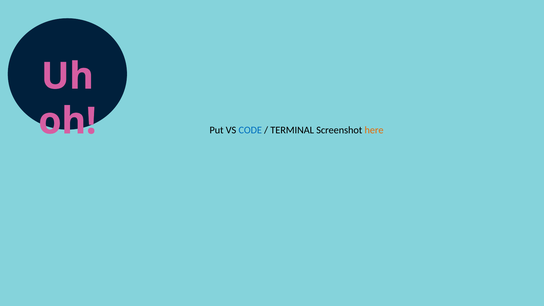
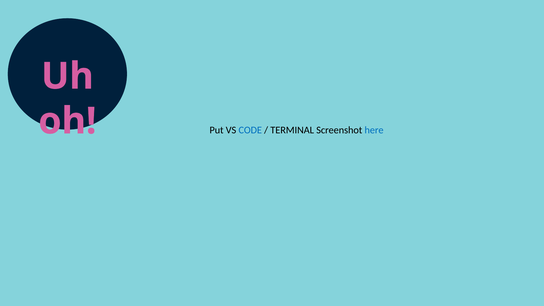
here colour: orange -> blue (374, 130)
